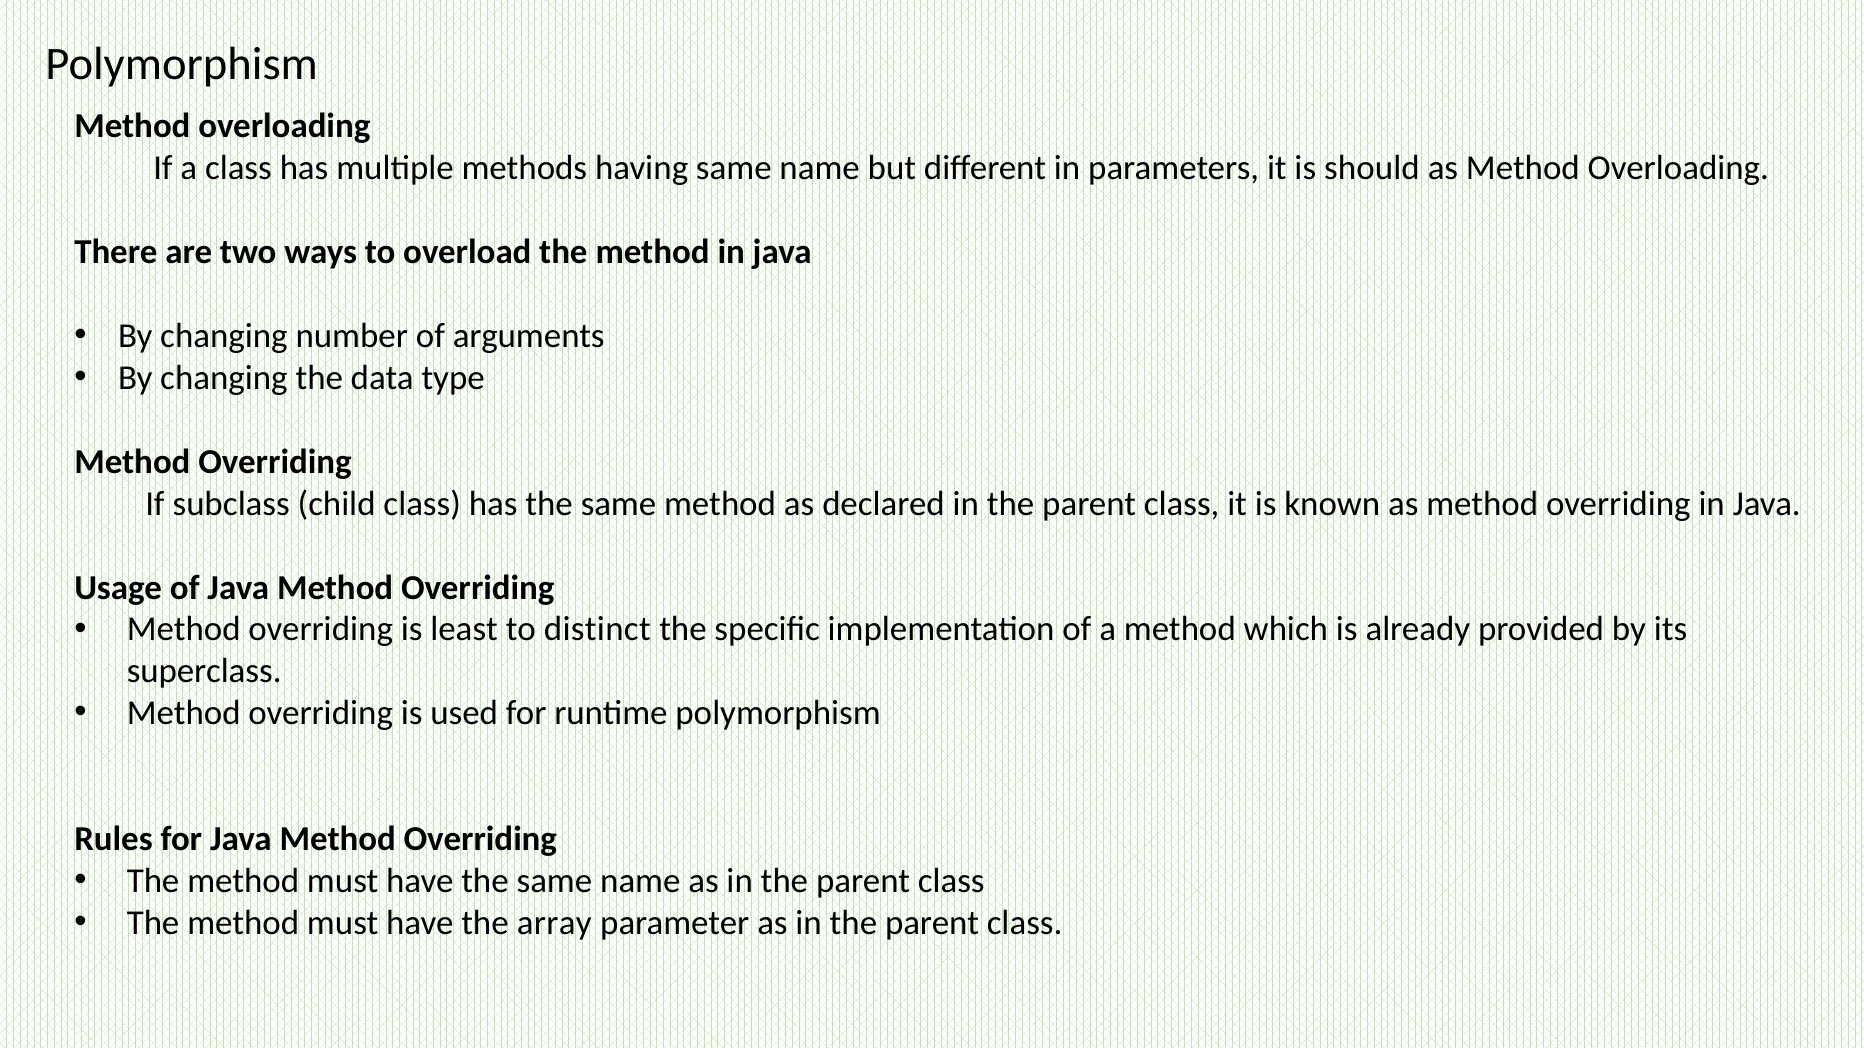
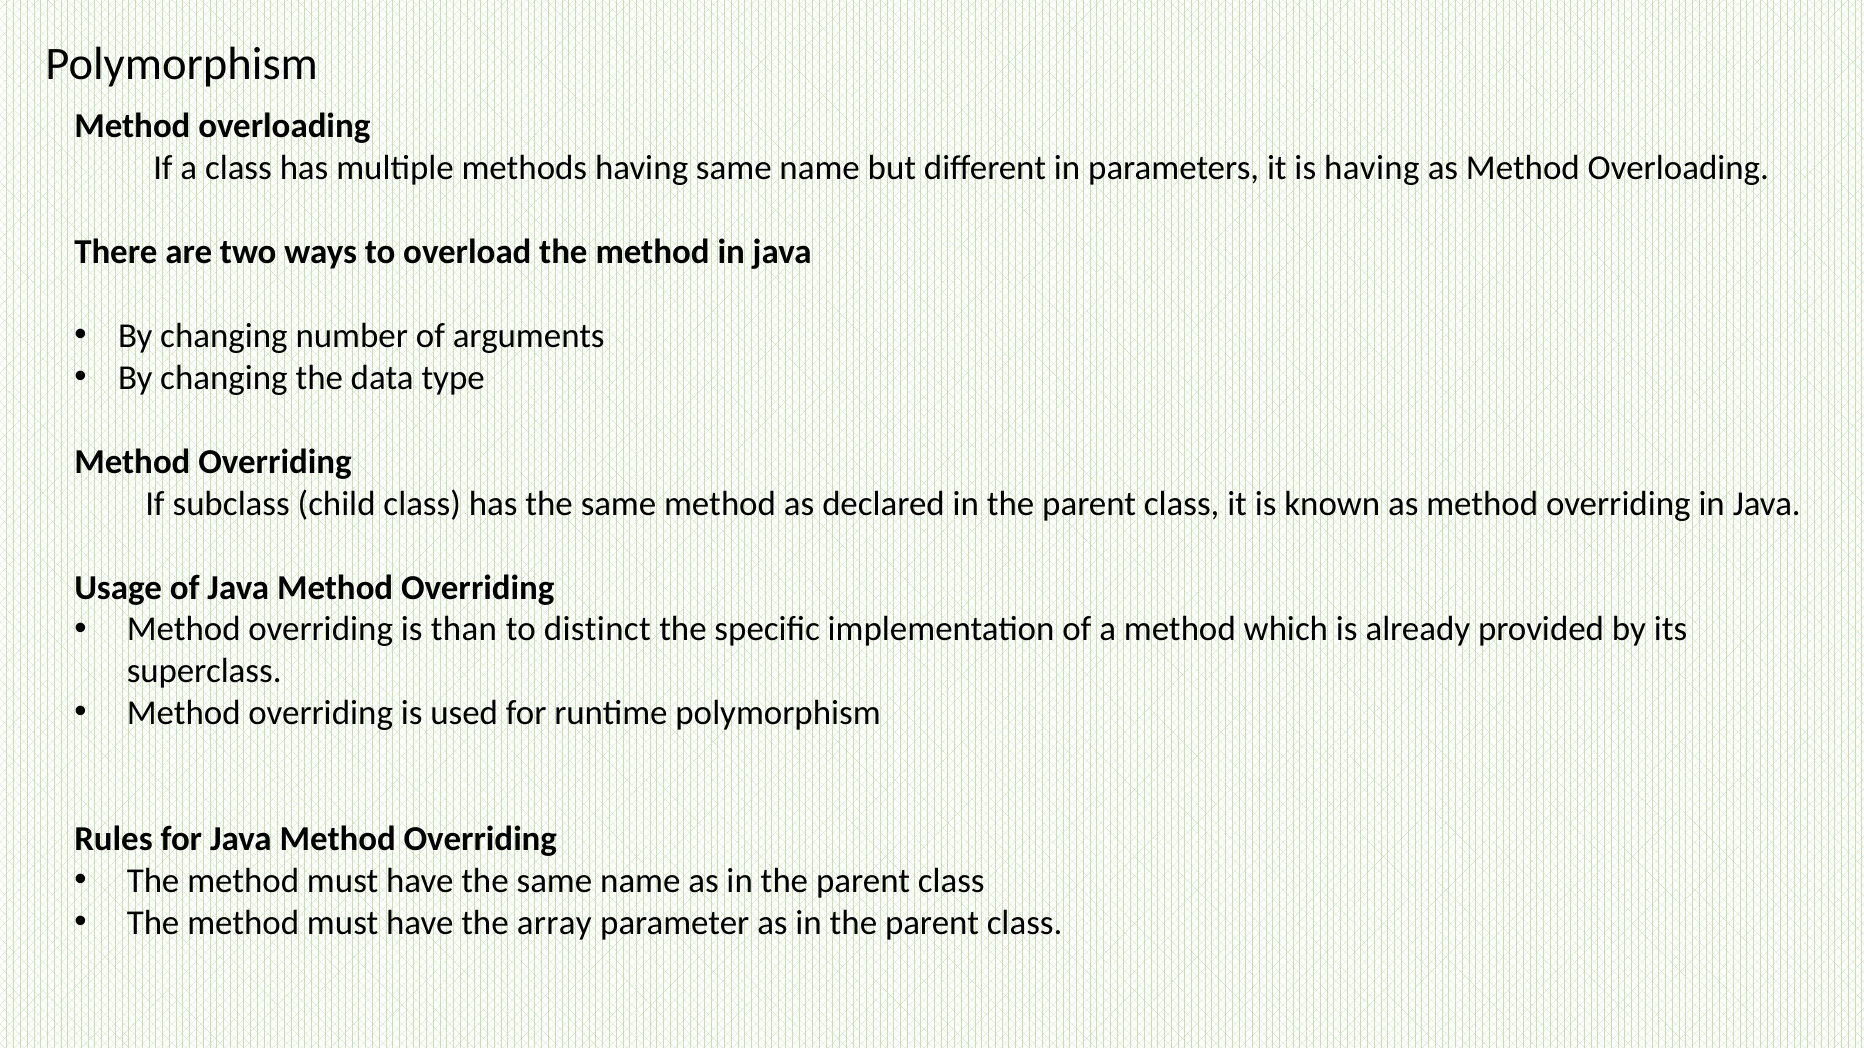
is should: should -> having (1372, 168)
least: least -> than (464, 630)
